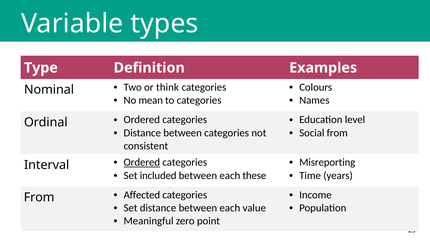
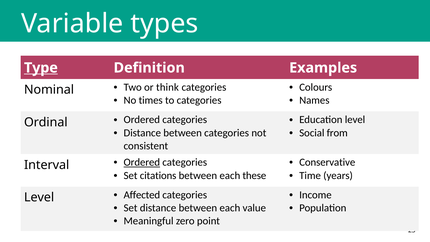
Type underline: none -> present (41, 68)
mean: mean -> times (151, 100)
Misreporting: Misreporting -> Conservative (327, 162)
included: included -> citations (158, 175)
From: From -> Level (39, 197)
